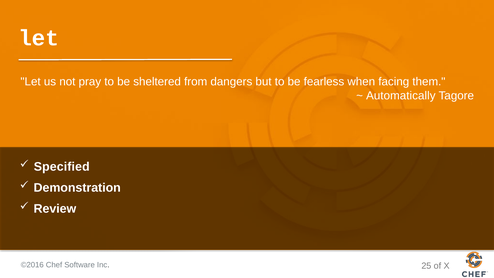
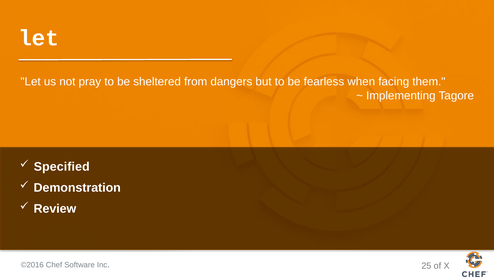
Automatically: Automatically -> Implementing (401, 96)
